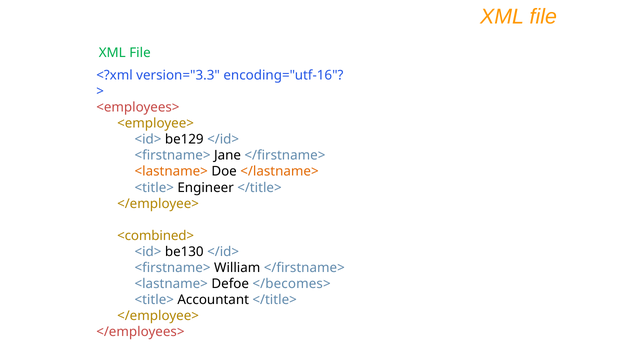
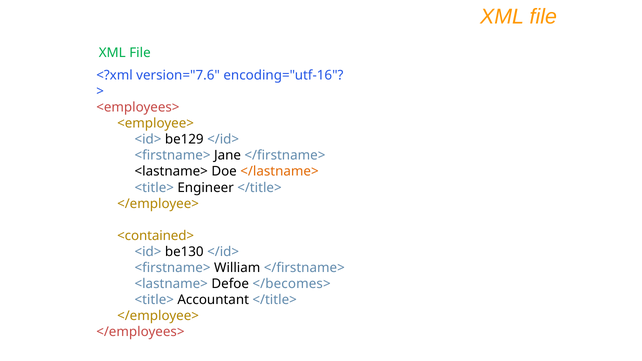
version="3.3: version="3.3 -> version="7.6 (178, 75)
<lastname> colour: orange -> black (171, 172)
<combined>: <combined> -> <contained> (156, 236)
